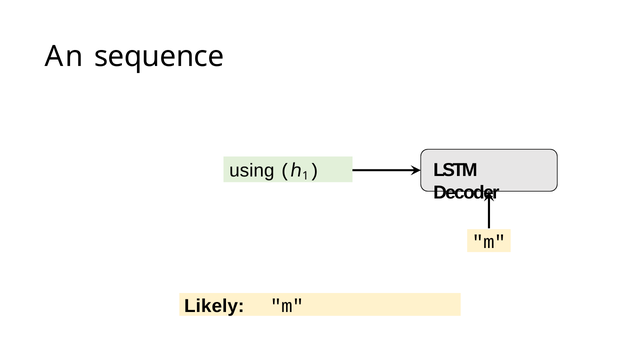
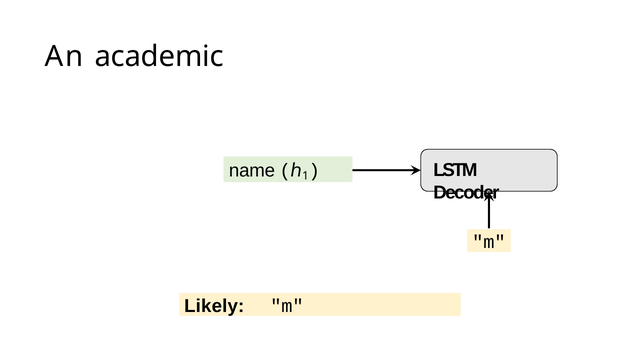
sequence: sequence -> academic (159, 56)
using: using -> name (252, 171)
